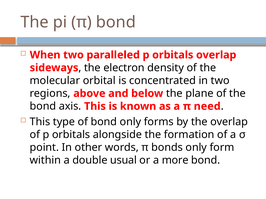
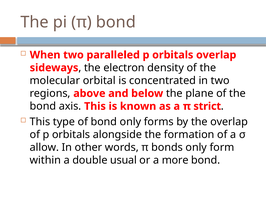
need: need -> strict (207, 107)
point: point -> allow (44, 148)
